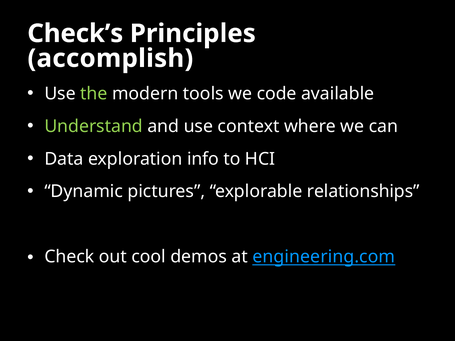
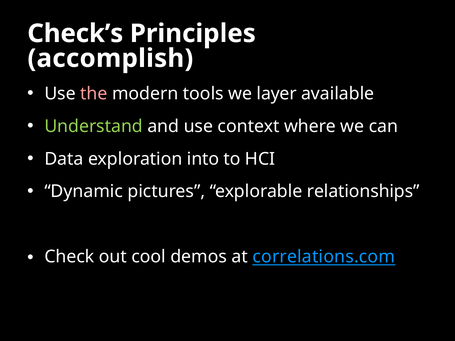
the colour: light green -> pink (94, 94)
code: code -> layer (277, 94)
info: info -> into (203, 159)
engineering.com: engineering.com -> correlations.com (324, 257)
